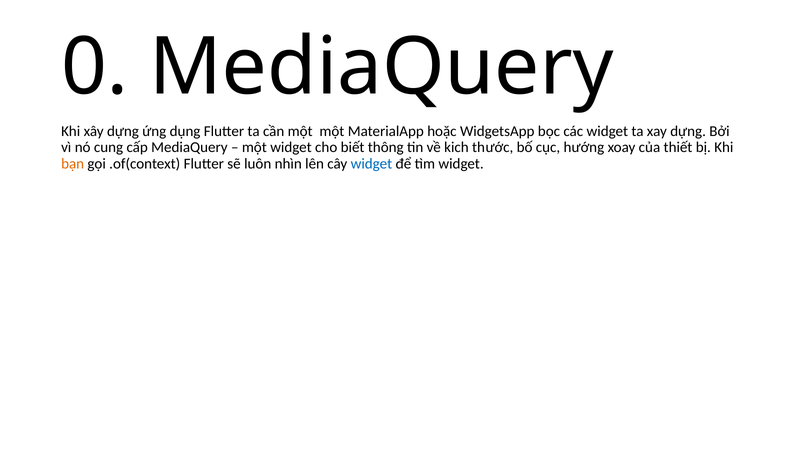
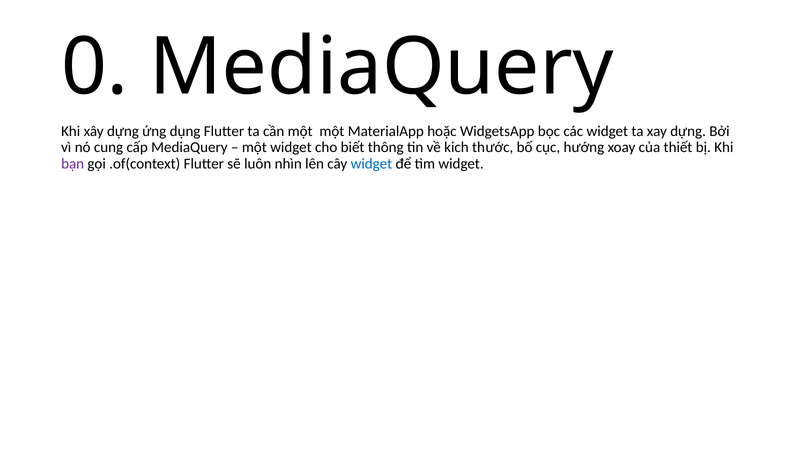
bạn colour: orange -> purple (73, 164)
